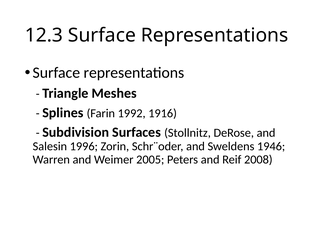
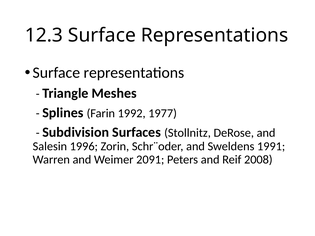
1916: 1916 -> 1977 (163, 113)
1946: 1946 -> 1991 (271, 147)
2005: 2005 -> 2091 (150, 160)
